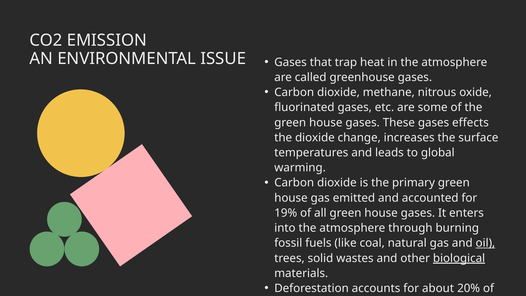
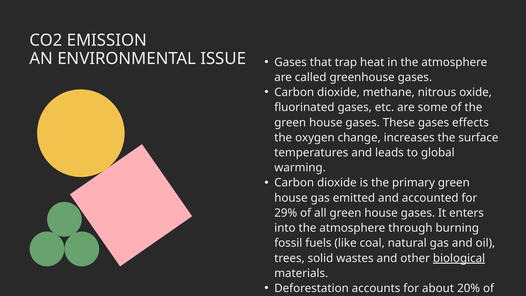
the dioxide: dioxide -> oxygen (315, 138)
19%: 19% -> 29% (286, 213)
oil underline: present -> none (485, 243)
